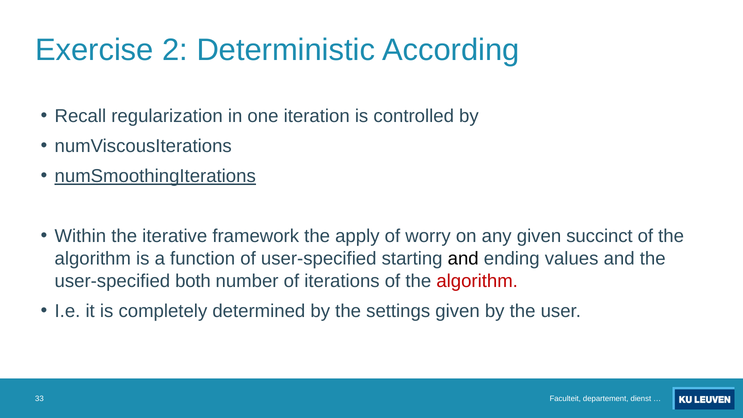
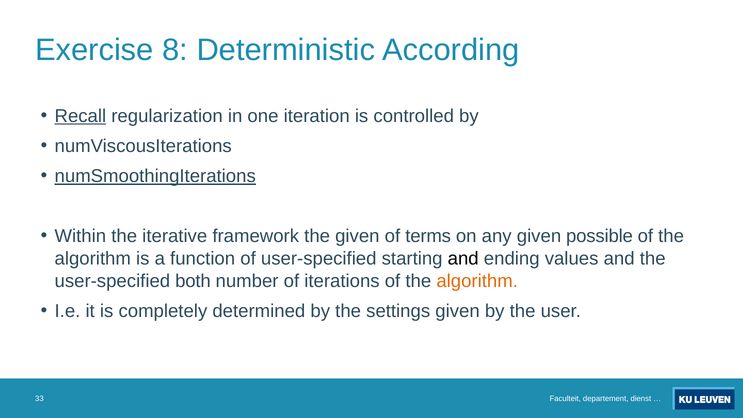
2: 2 -> 8 (175, 50)
Recall underline: none -> present (80, 116)
the apply: apply -> given (357, 236)
worry: worry -> terms (428, 236)
succinct: succinct -> possible (599, 236)
algorithm colour: red -> orange (477, 281)
